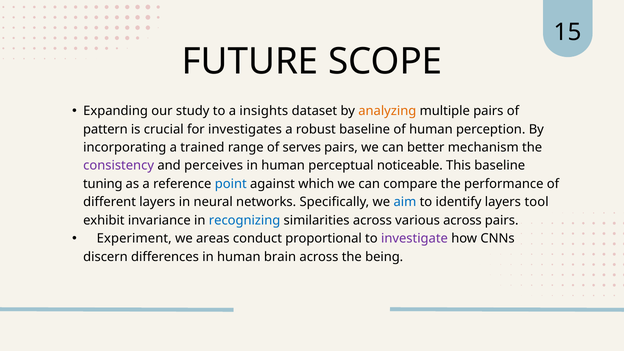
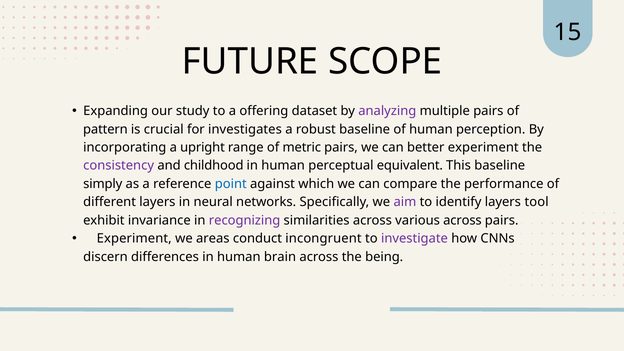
insights: insights -> offering (264, 111)
analyzing colour: orange -> purple (387, 111)
trained: trained -> upright (202, 147)
serves: serves -> metric (302, 147)
better mechanism: mechanism -> experiment (483, 147)
perceives: perceives -> childhood (214, 166)
noticeable: noticeable -> equivalent (410, 166)
tuning: tuning -> simply (103, 184)
aim colour: blue -> purple (405, 202)
recognizing colour: blue -> purple (245, 220)
proportional: proportional -> incongruent (323, 239)
